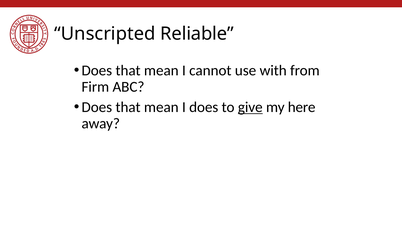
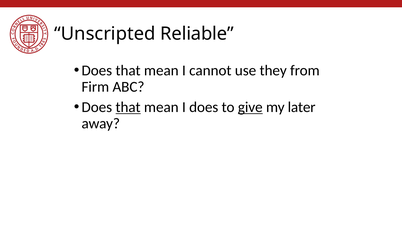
with: with -> they (273, 70)
that underline: none -> present (128, 107)
here: here -> later (302, 107)
